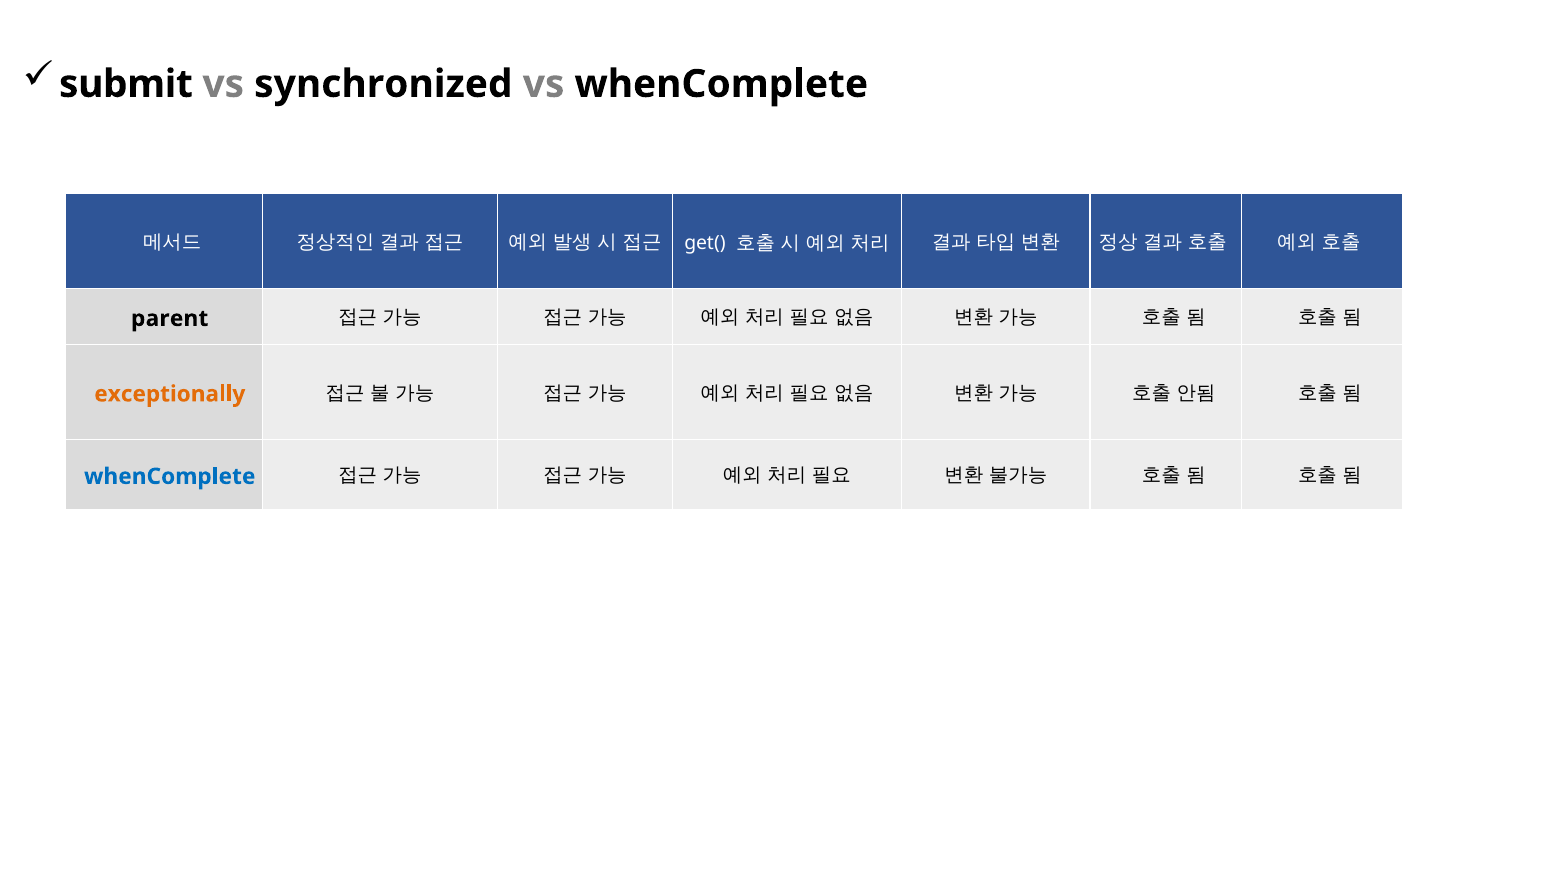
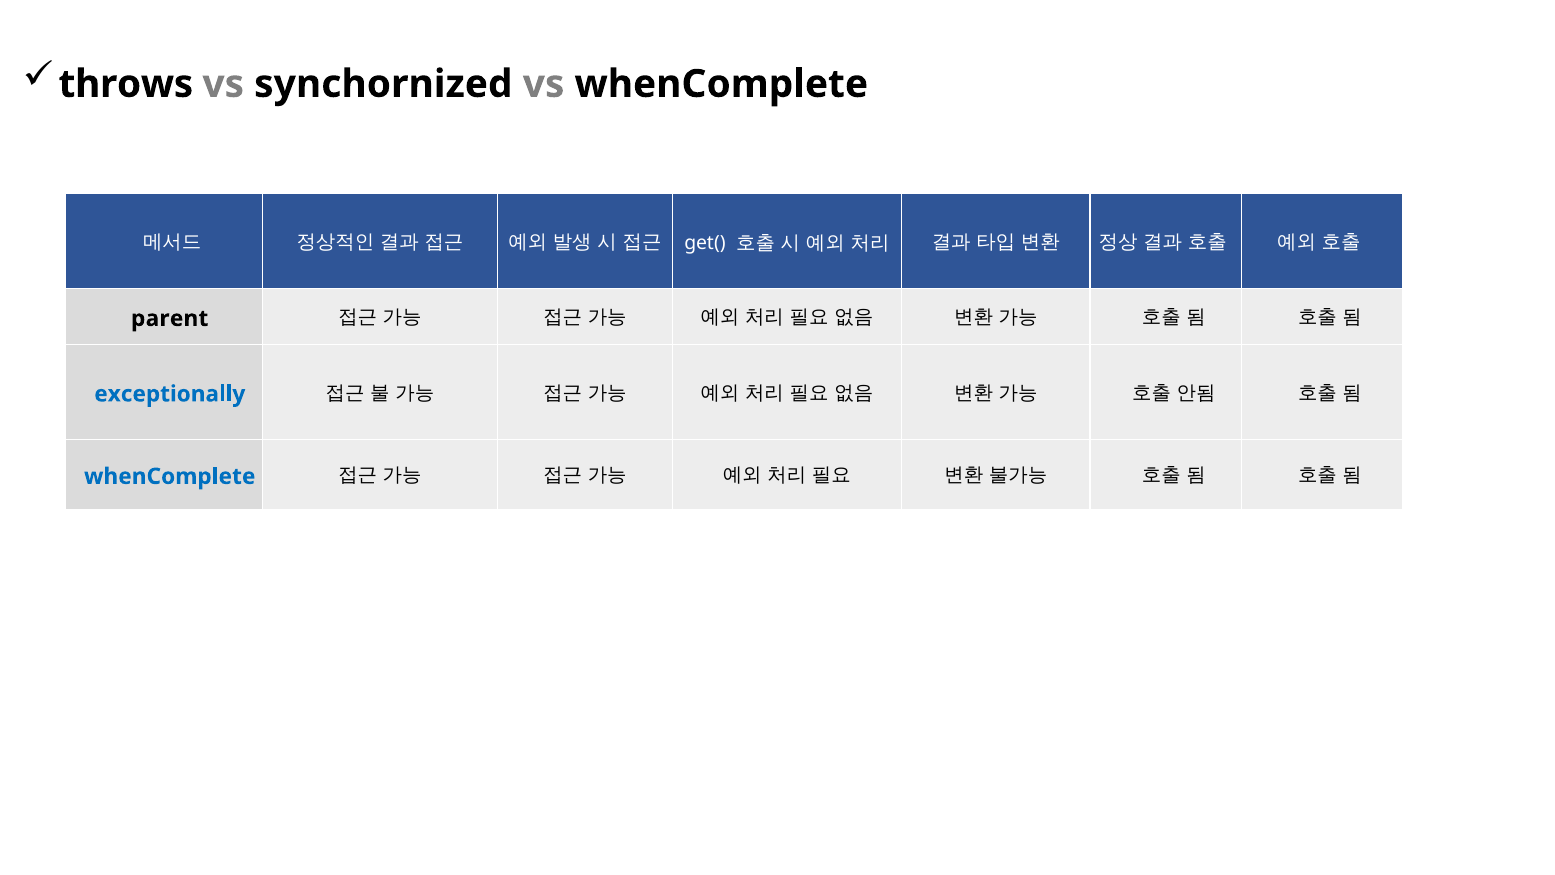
submit: submit -> throws (126, 84)
synchronized: synchronized -> synchornized (383, 84)
exceptionally colour: orange -> blue (170, 394)
